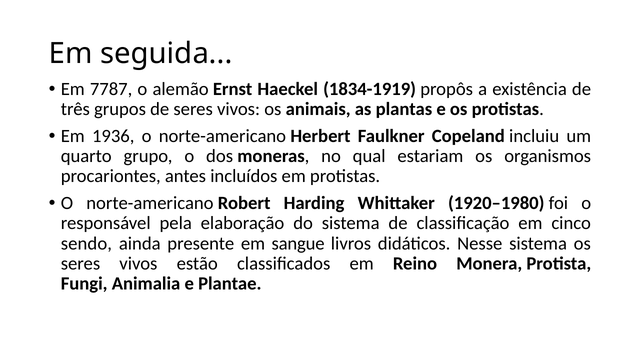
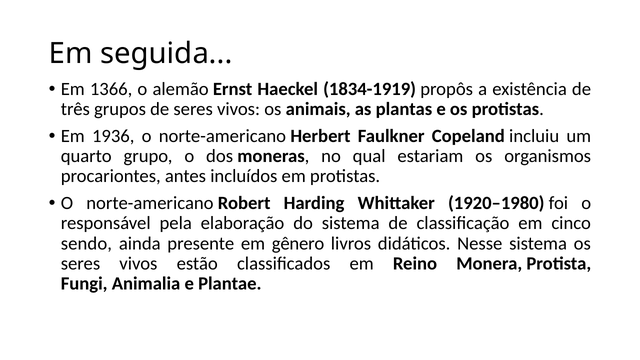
7787: 7787 -> 1366 (111, 89)
sangue: sangue -> gênero (298, 243)
